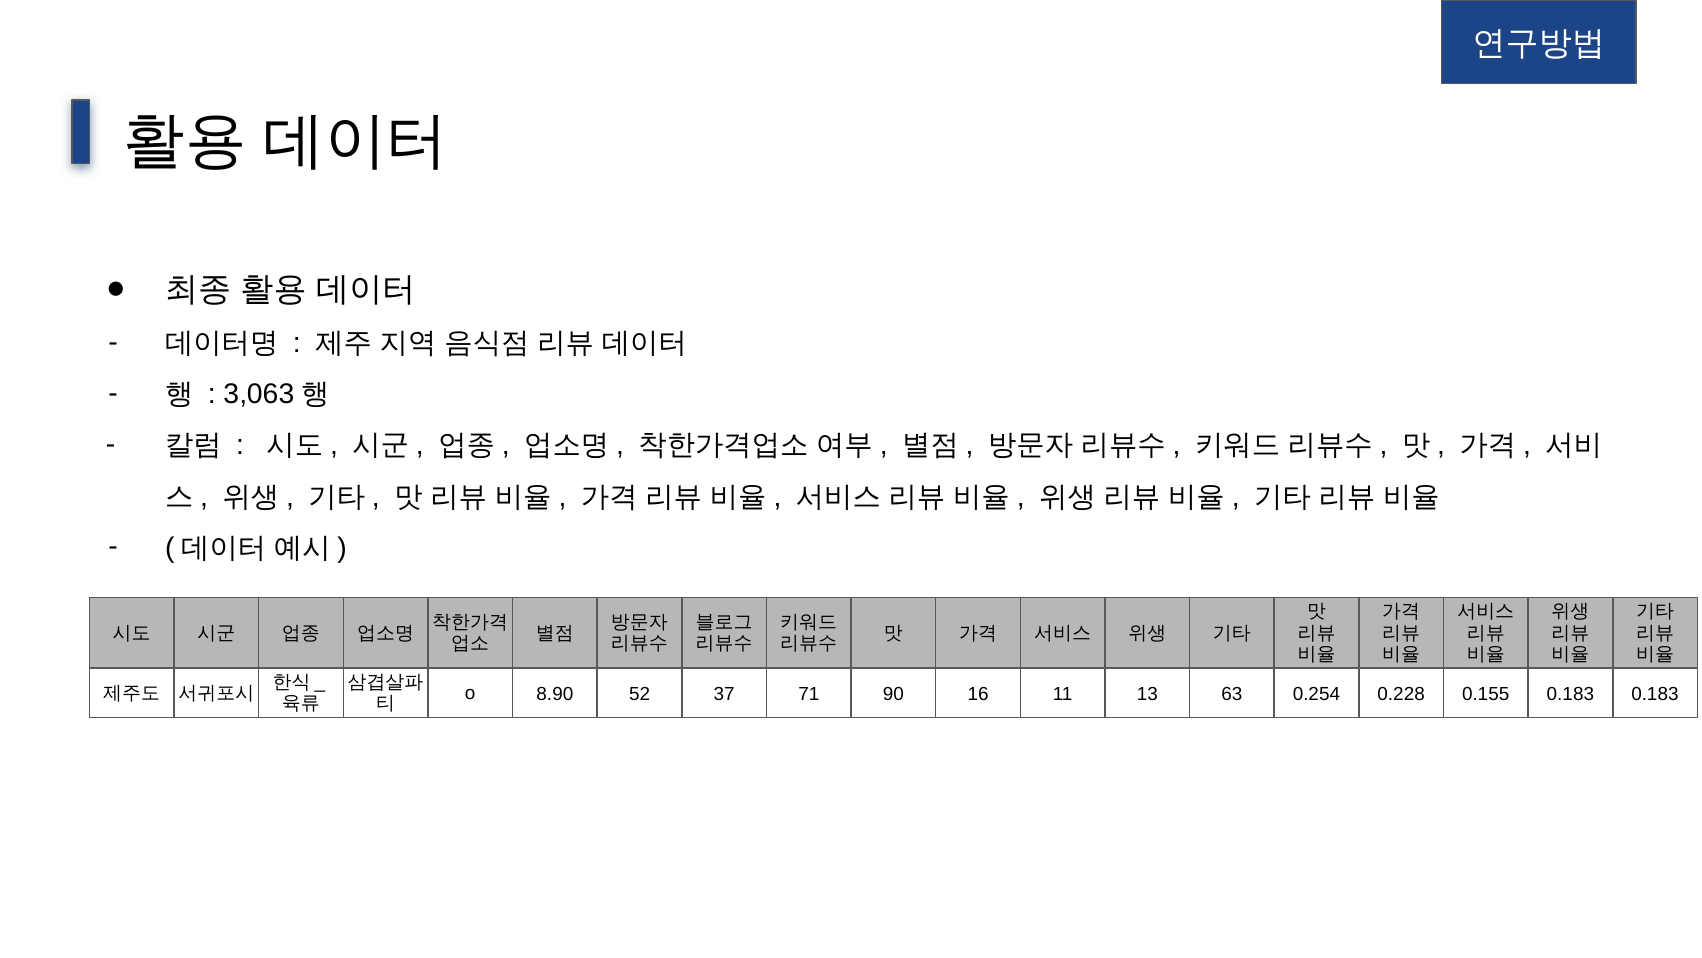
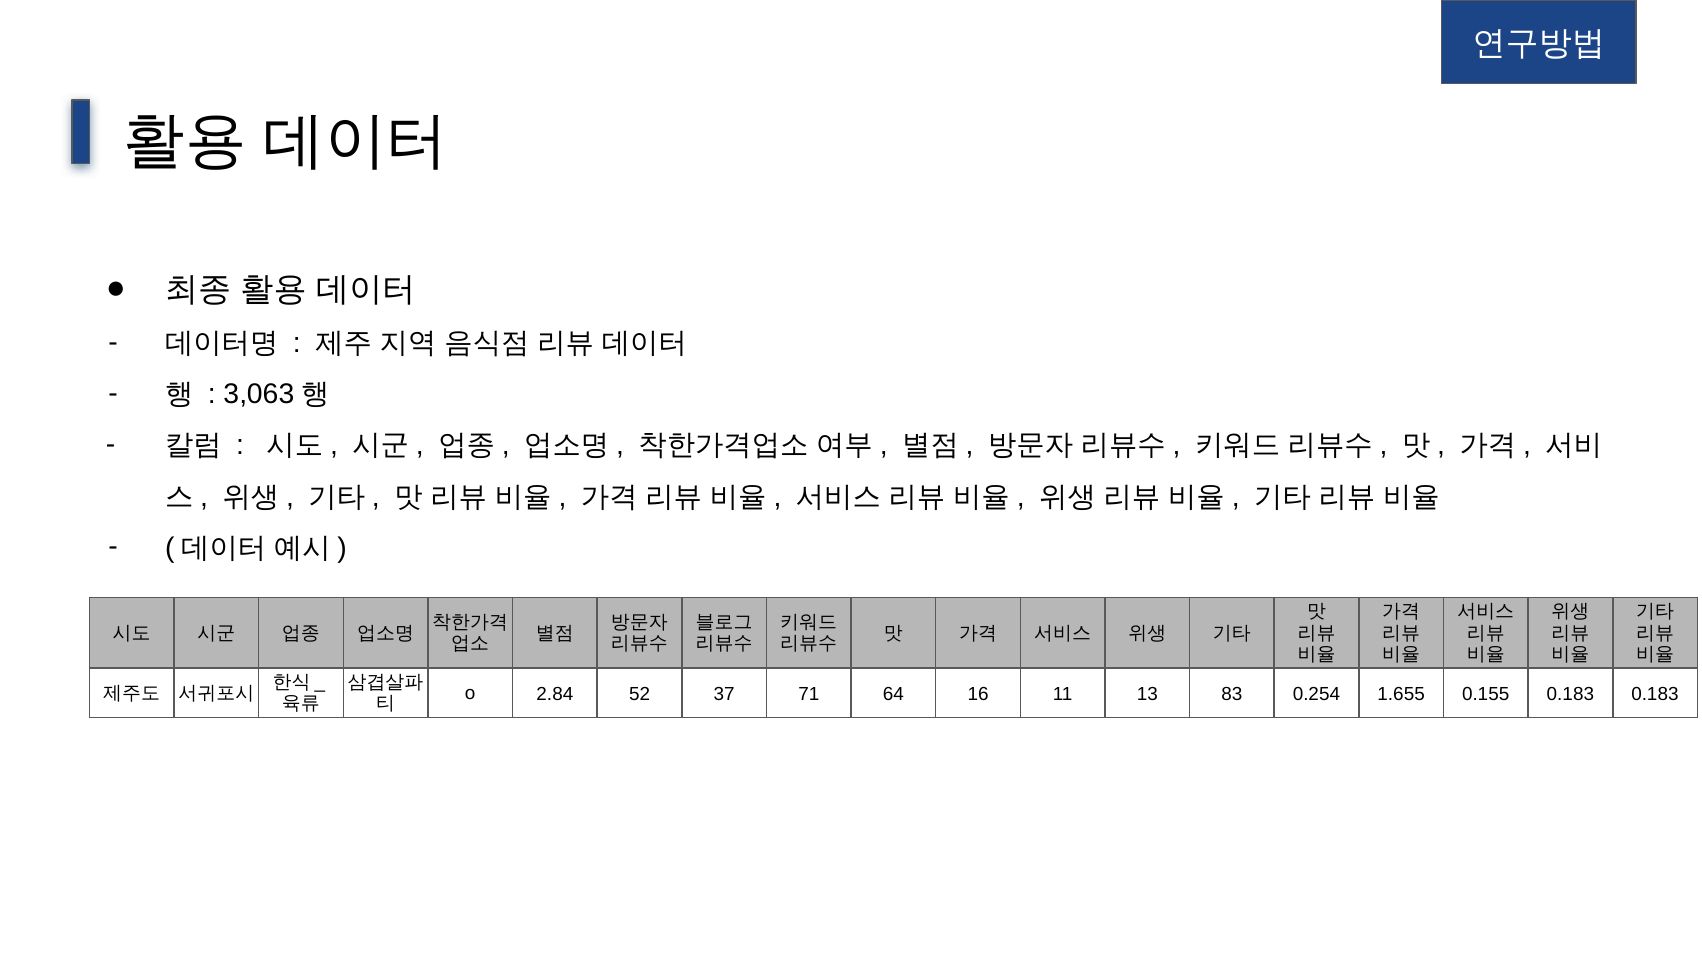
8.90: 8.90 -> 2.84 (555, 694)
90: 90 -> 64 (893, 694)
63: 63 -> 83 (1232, 694)
0.228: 0.228 -> 1.655 (1401, 694)
